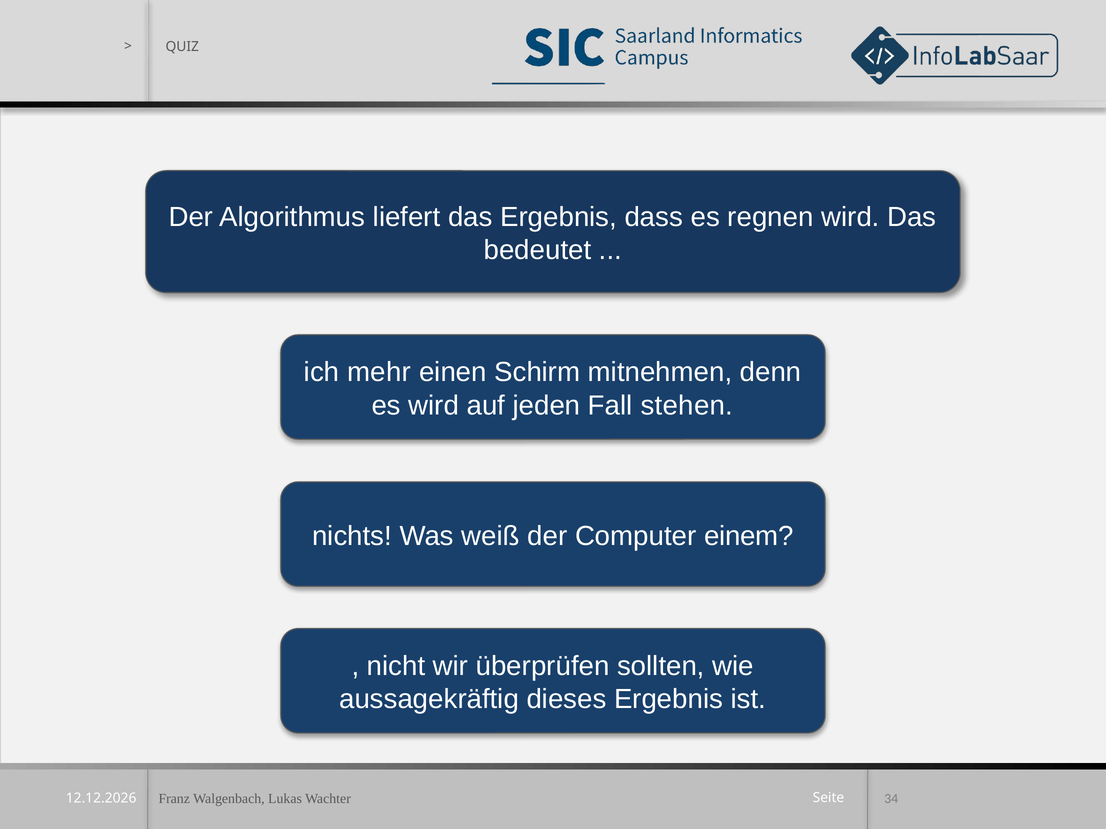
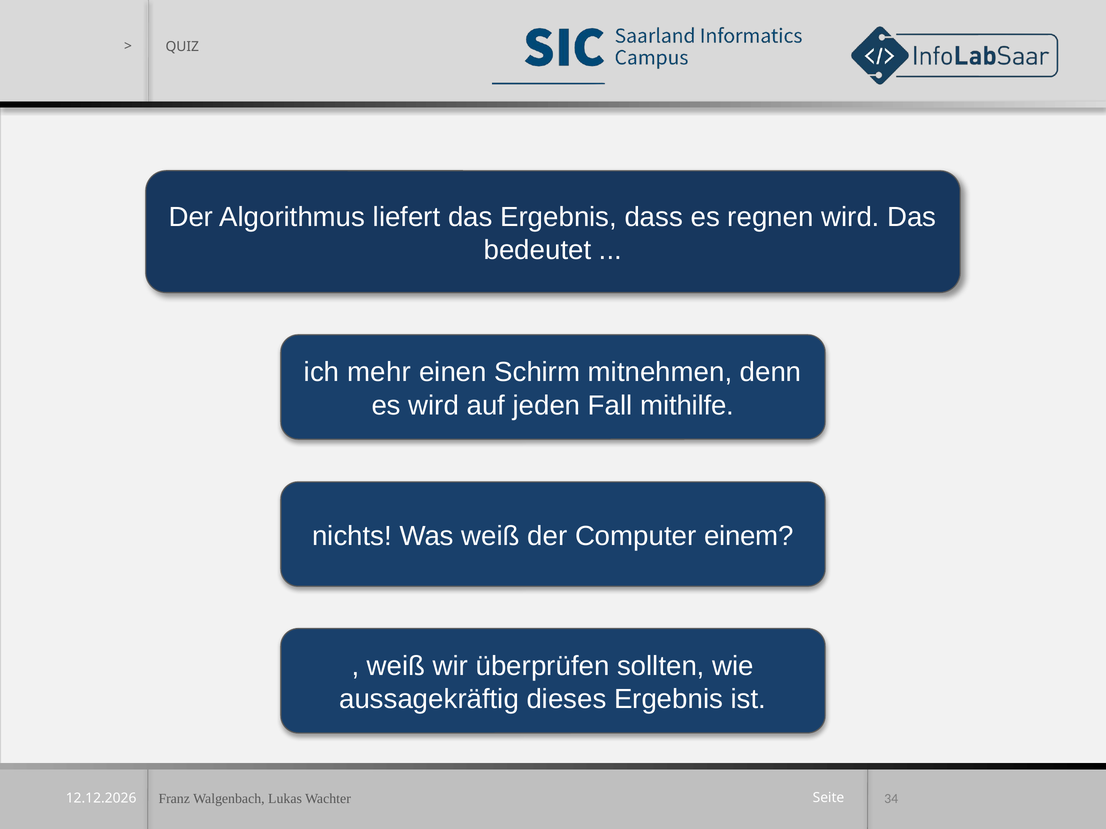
stehen: stehen -> mithilfe (687, 406)
nicht: nicht -> weiß (396, 666)
